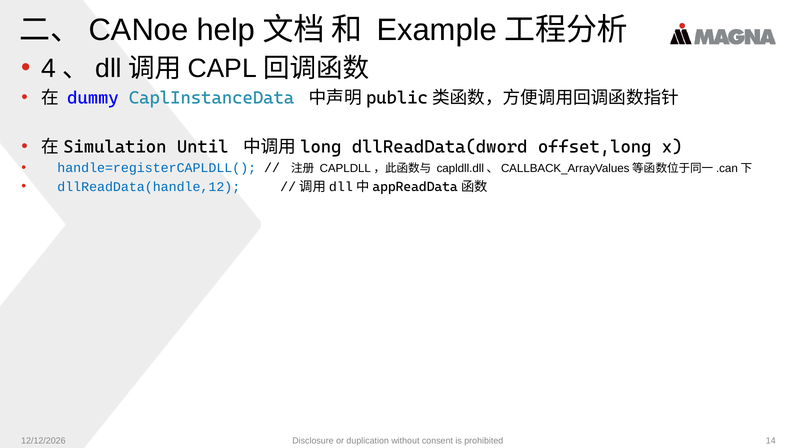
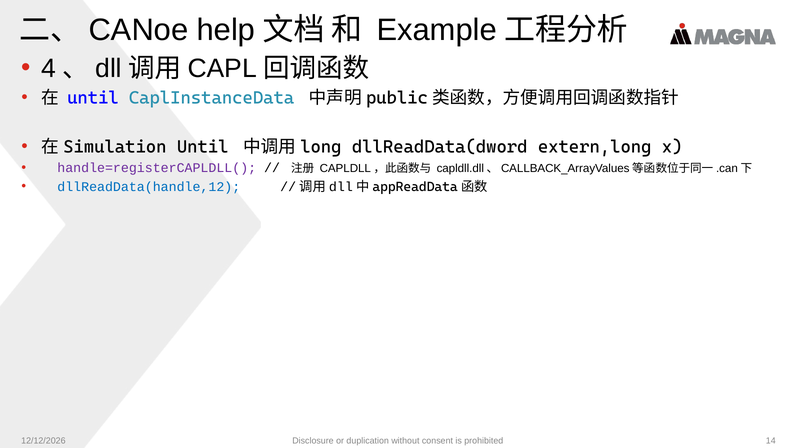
dummy: dummy -> until (93, 98)
offset,long: offset,long -> extern,long (595, 147)
handle=registerCAPLDLL( colour: blue -> purple (157, 168)
